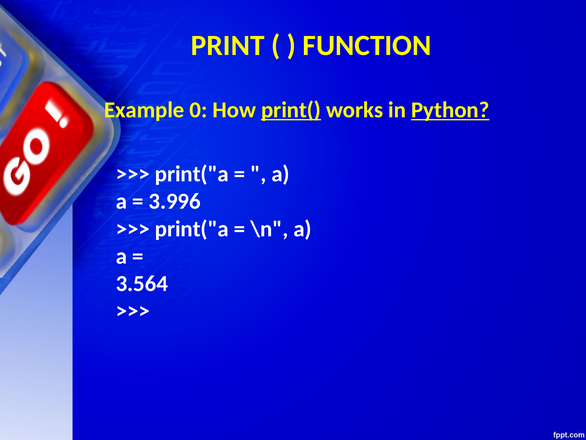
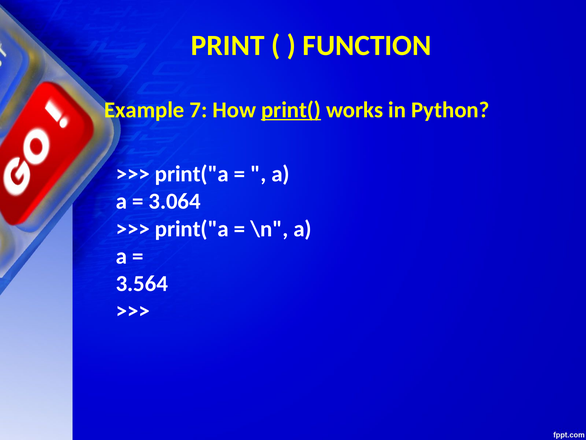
0: 0 -> 7 (198, 110)
Python underline: present -> none (450, 110)
3.996: 3.996 -> 3.064 (175, 201)
